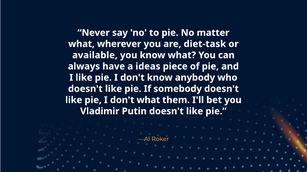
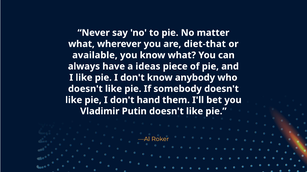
diet-task: diet-task -> diet-that (205, 44)
don't what: what -> hand (148, 100)
